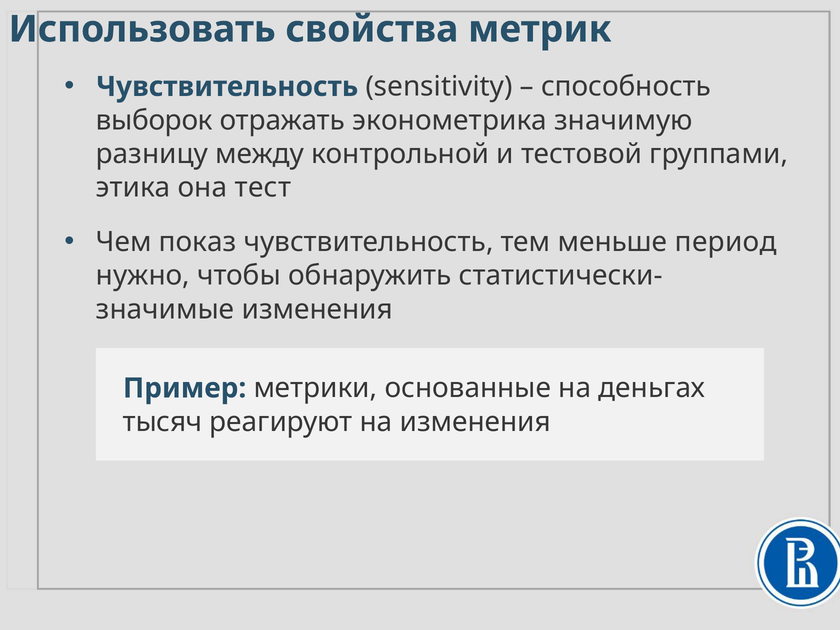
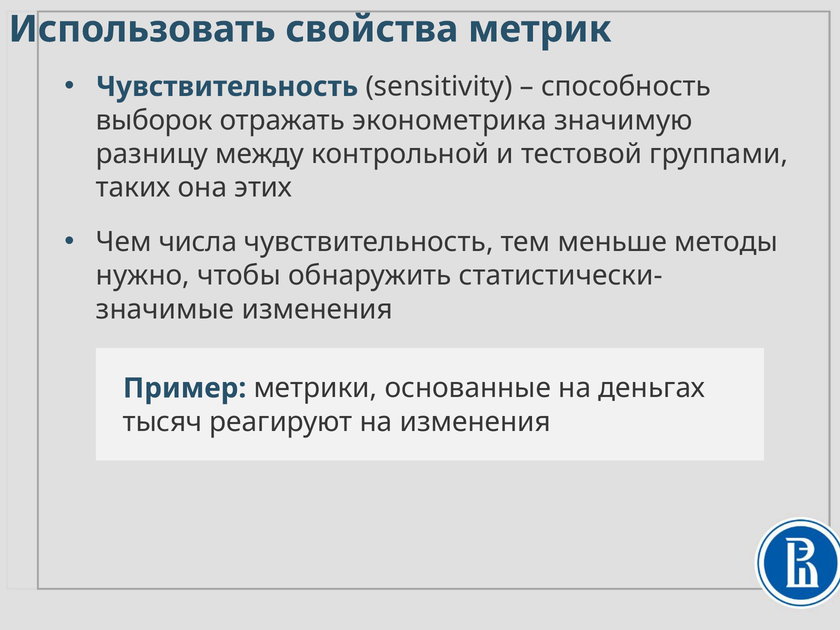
этика: этика -> таких (133, 187)
тест: тест -> этих (263, 187)
показ: показ -> числа (198, 242)
период: период -> методы (726, 242)
